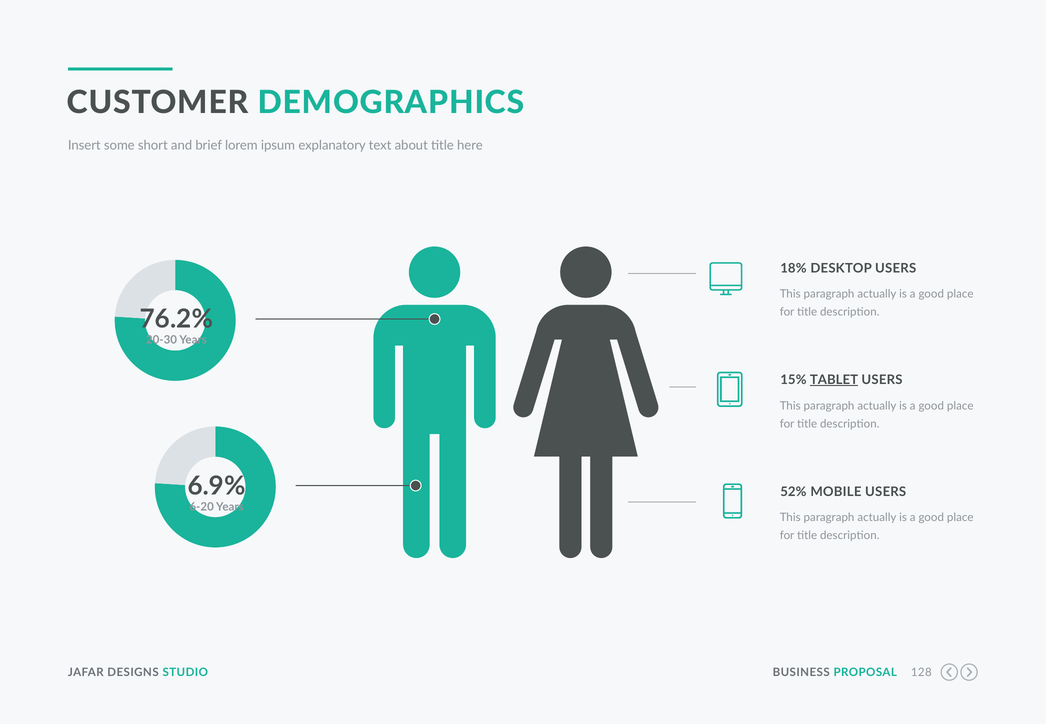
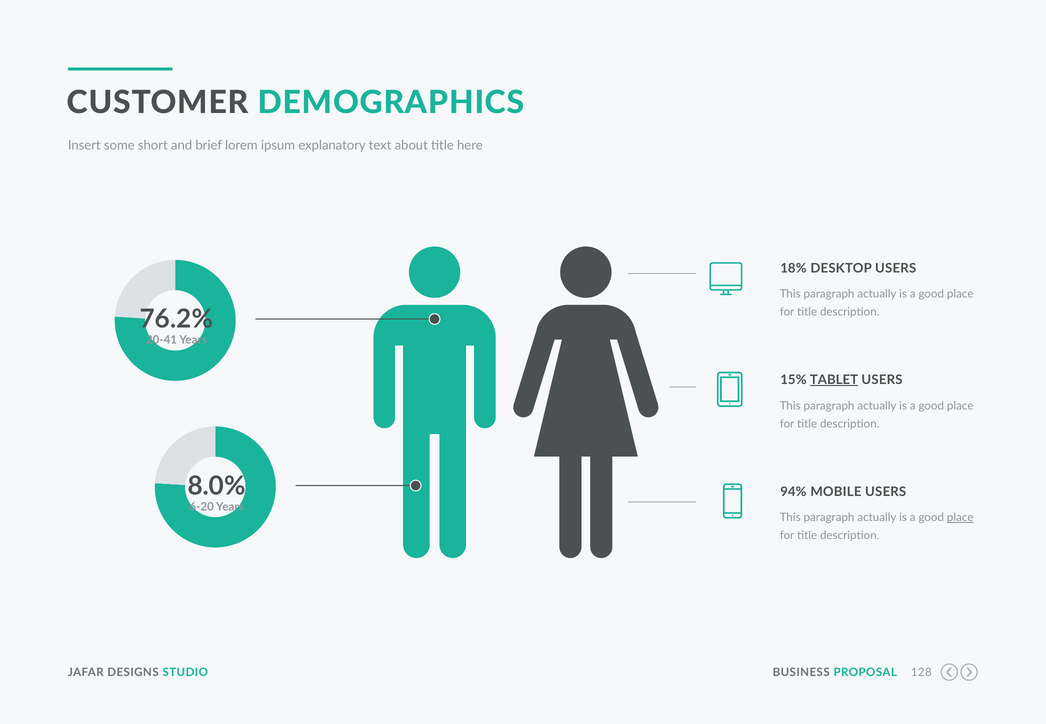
20-30: 20-30 -> 20-41 (161, 340)
6.9%: 6.9% -> 8.0% (216, 486)
52%: 52% -> 94% (793, 492)
place underline: none -> present (960, 518)
